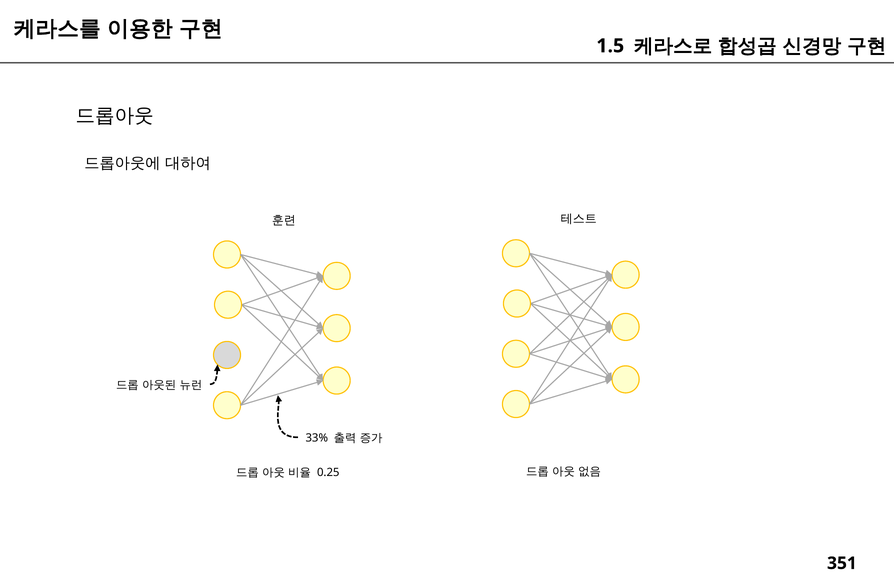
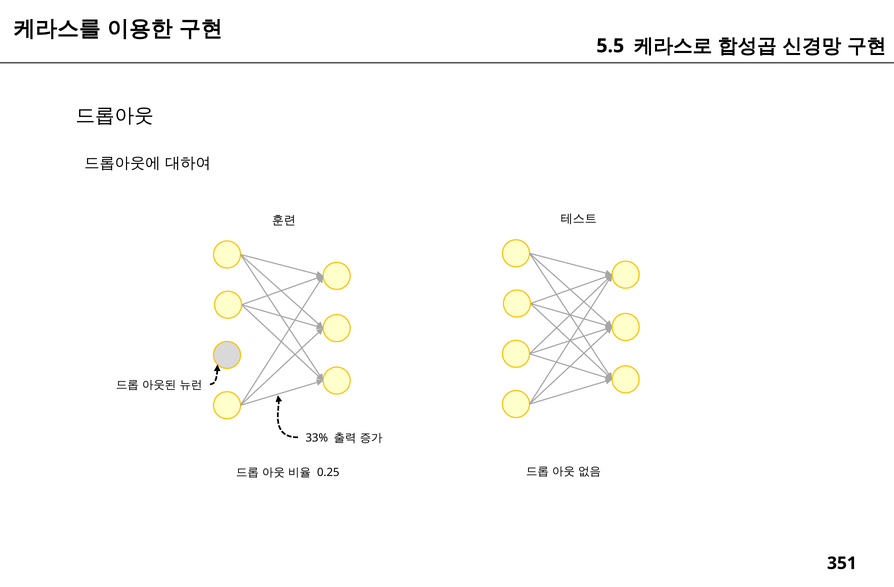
1.5: 1.5 -> 5.5 (610, 46)
